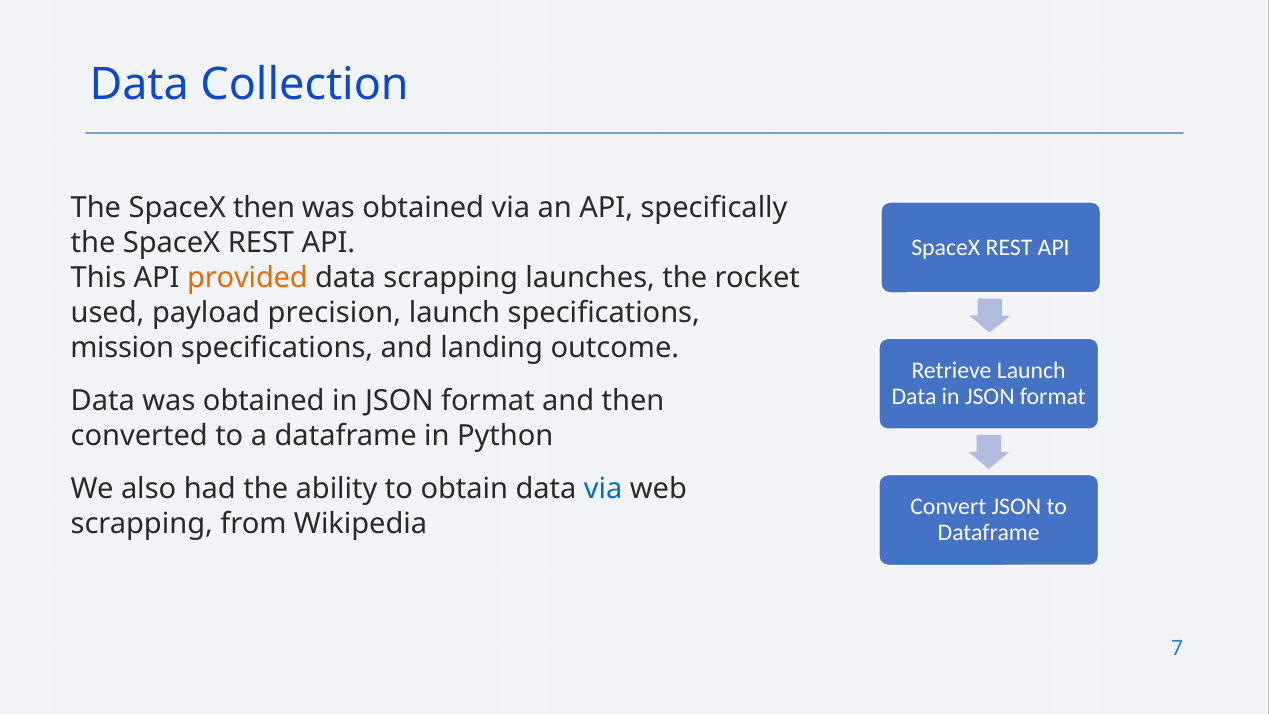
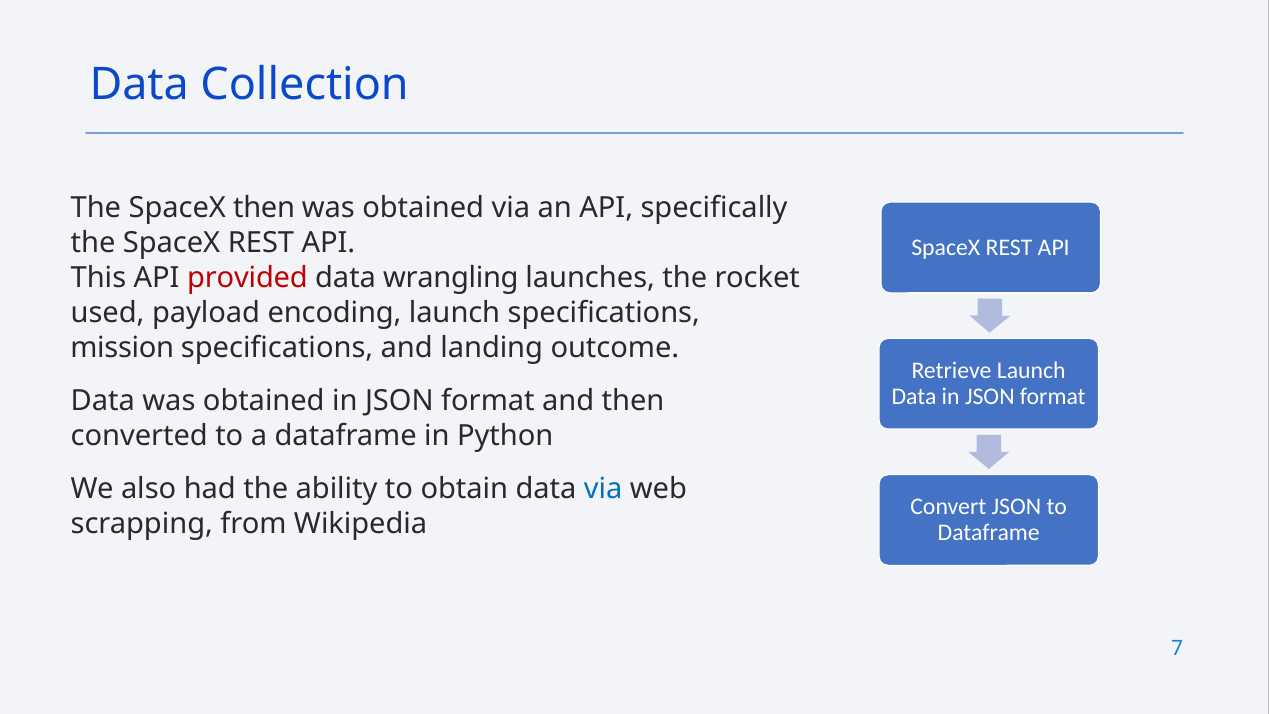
provided colour: orange -> red (247, 278)
data scrapping: scrapping -> wrangling (451, 278)
precision: precision -> encoding (335, 313)
